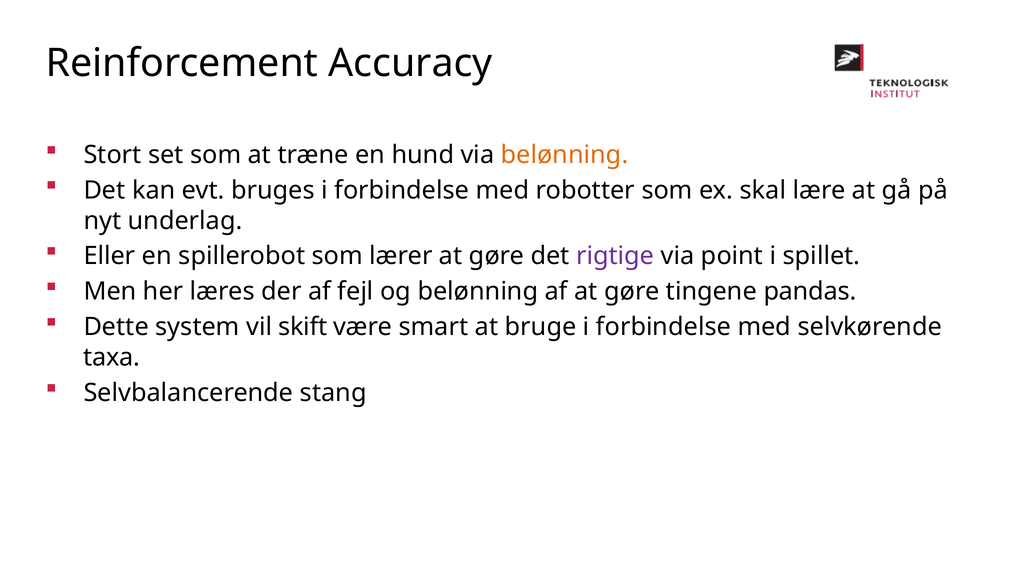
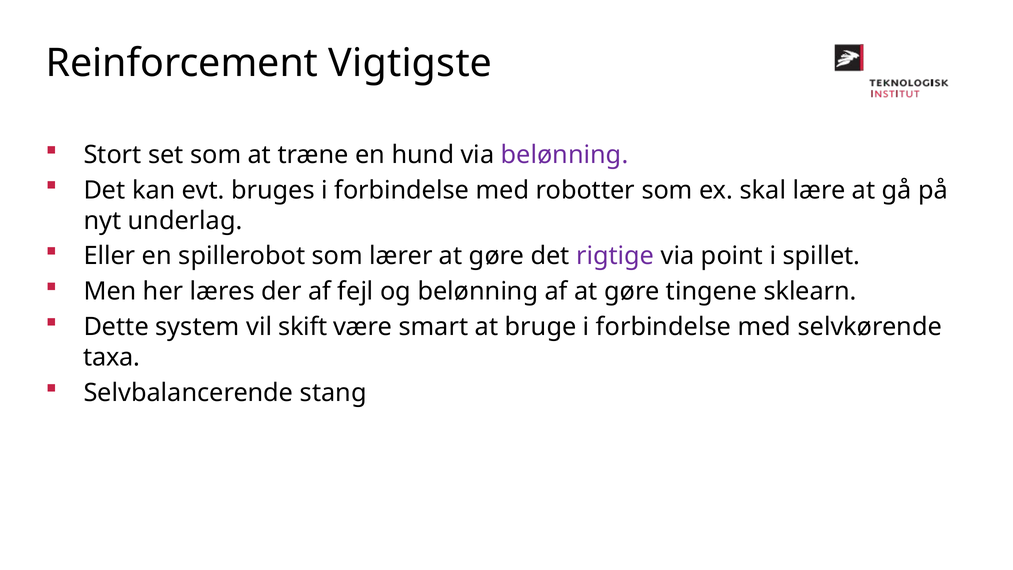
Accuracy: Accuracy -> Vigtigste (410, 63)
belønning colour: orange -> purple (565, 155)
pandas: pandas -> sklearn (810, 292)
